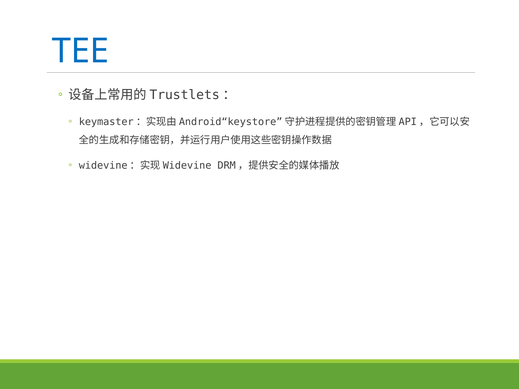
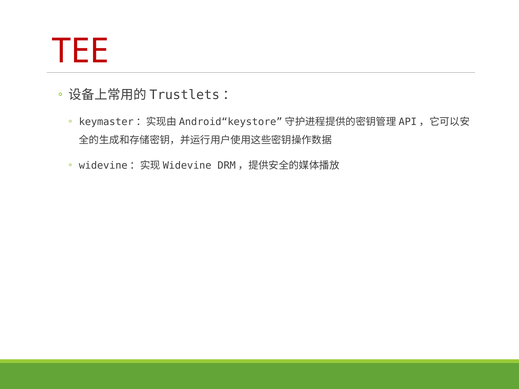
TEE colour: blue -> red (80, 51)
